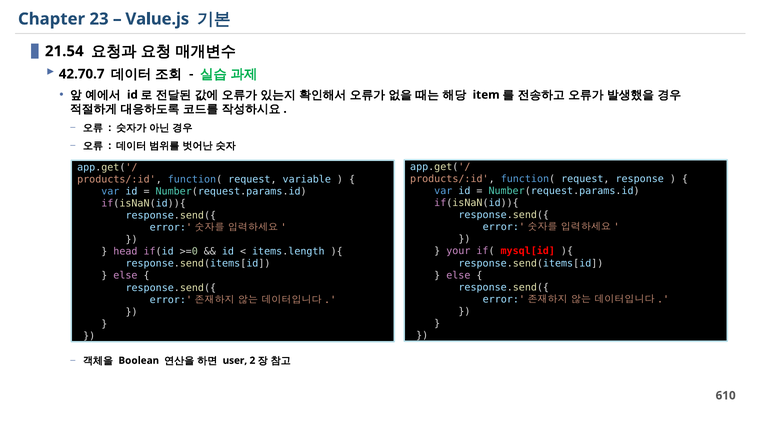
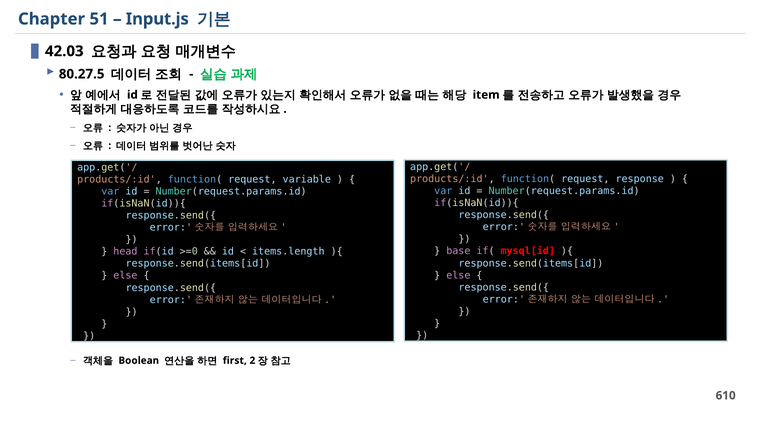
23: 23 -> 51 (99, 19)
Value.js: Value.js -> Input.js (157, 19)
21.54: 21.54 -> 42.03 (64, 51)
42.70.7: 42.70.7 -> 80.27.5 (82, 74)
your: your -> base (458, 251)
user: user -> first (235, 361)
